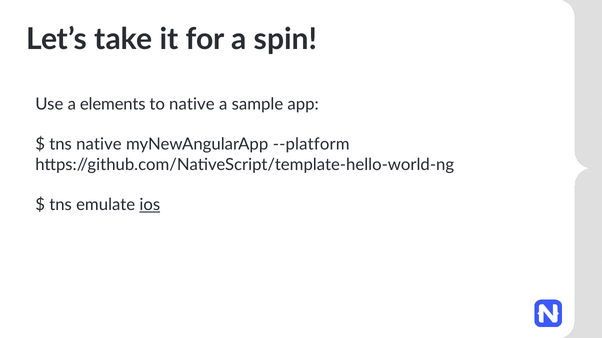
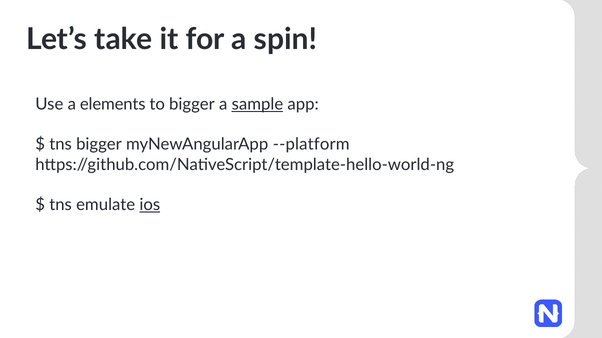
to native: native -> bigger (192, 105)
sample underline: none -> present (257, 105)
tns native: native -> bigger (99, 145)
